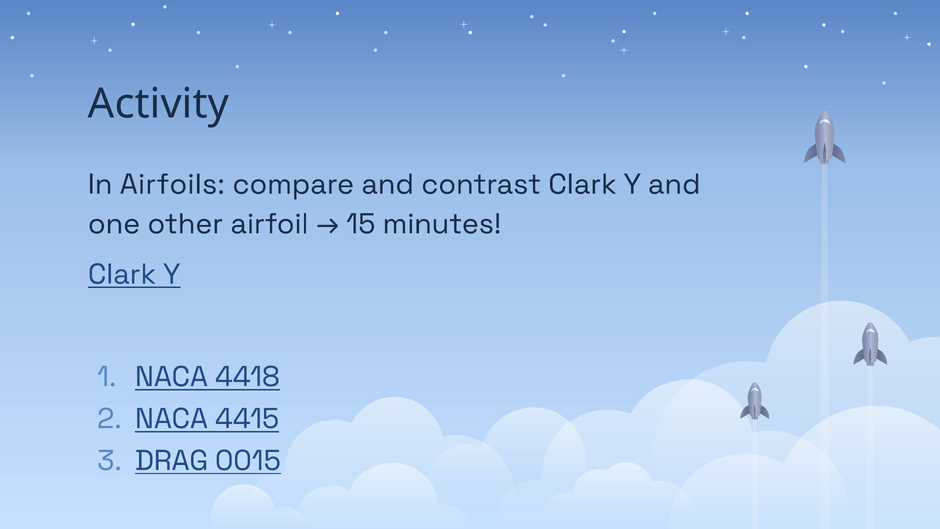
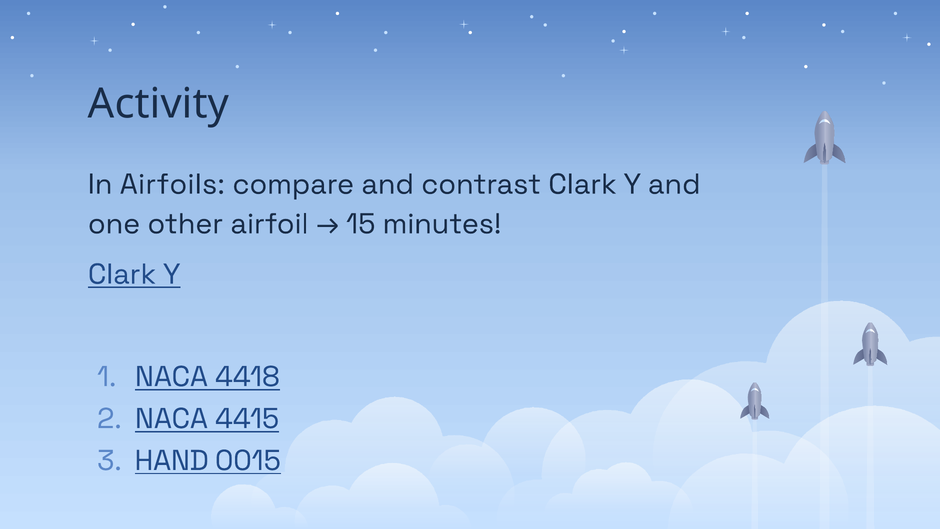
DRAG: DRAG -> HAND (172, 460)
